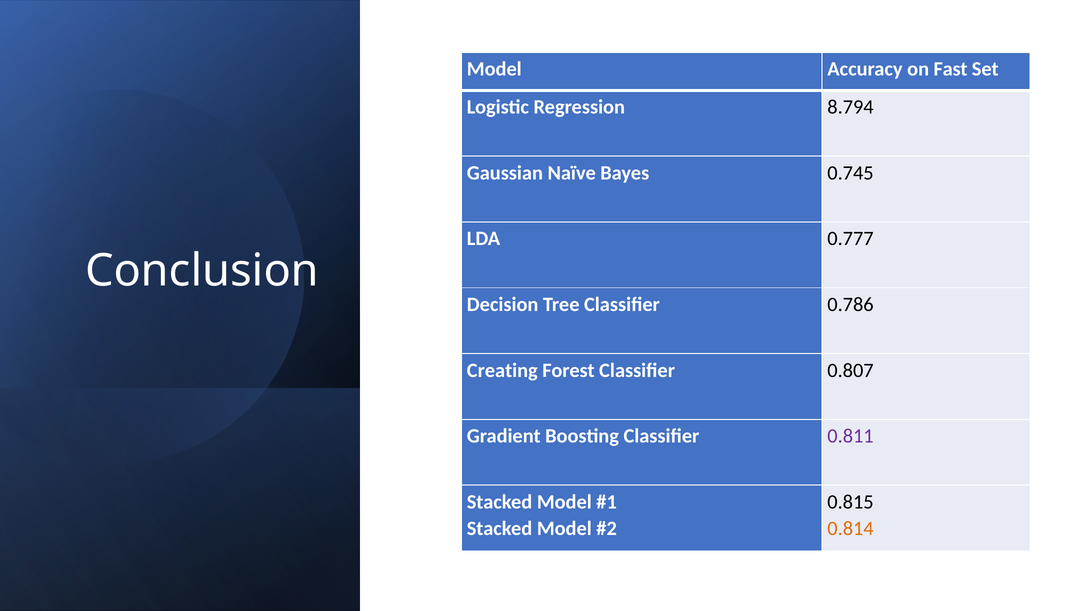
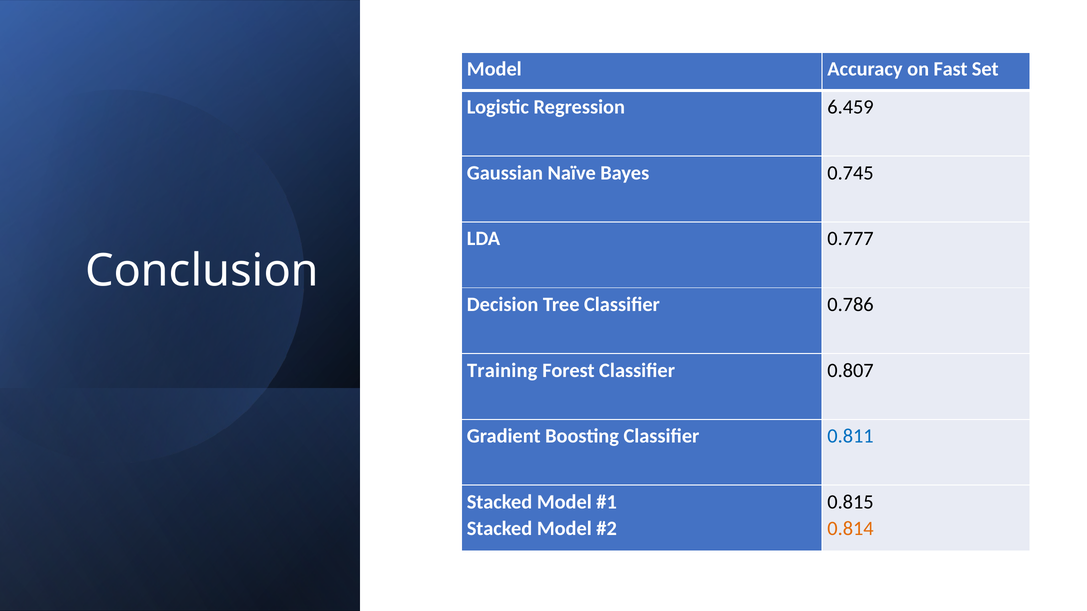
8.794: 8.794 -> 6.459 (851, 107)
Creating: Creating -> Training (502, 371)
0.811 colour: purple -> blue (851, 436)
